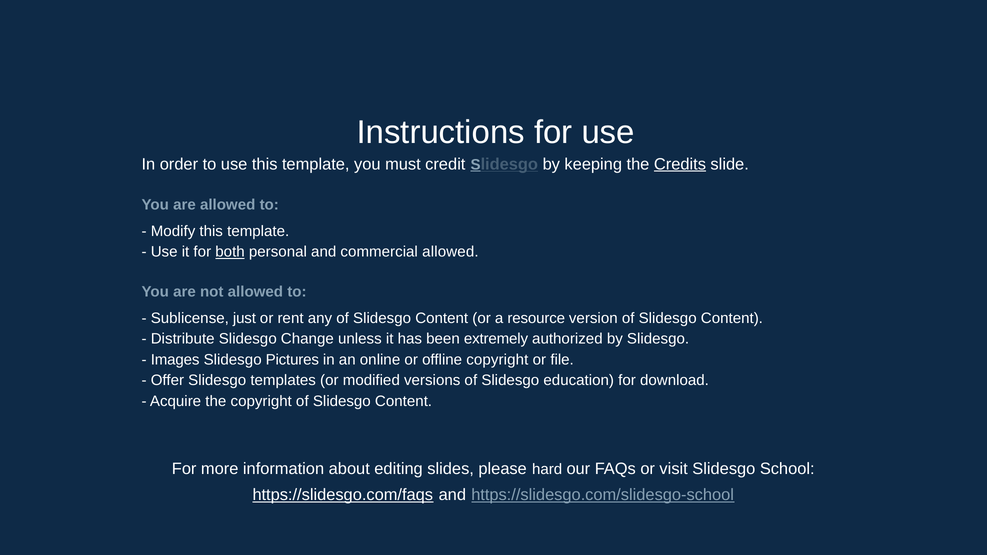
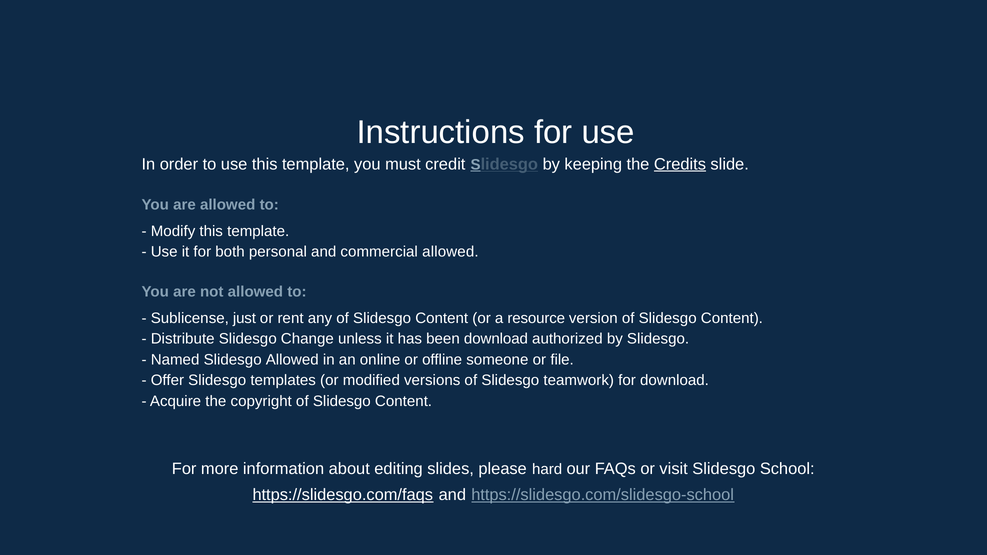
both underline: present -> none (230, 252)
been extremely: extremely -> download (496, 339)
Images: Images -> Named (175, 360)
Slidesgo Pictures: Pictures -> Allowed (292, 360)
offline copyright: copyright -> someone (497, 360)
education: education -> teamwork (579, 381)
